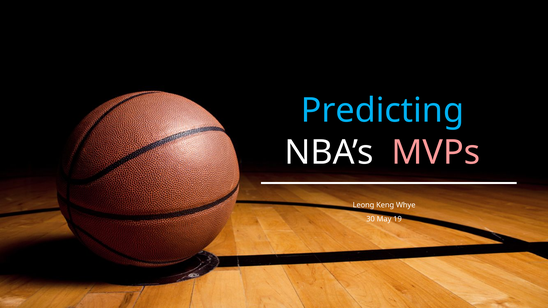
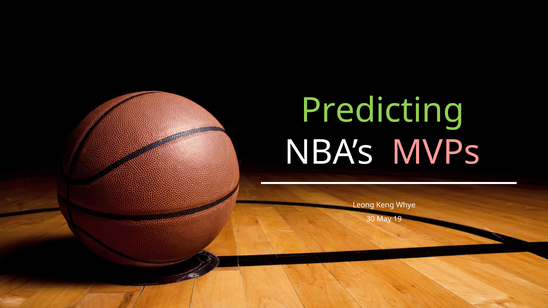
Predicting colour: light blue -> light green (382, 111)
